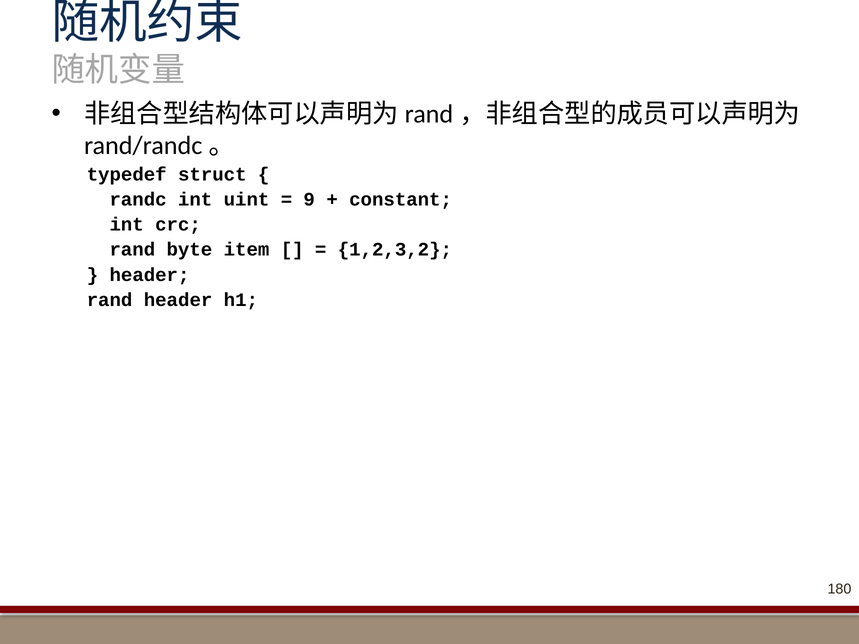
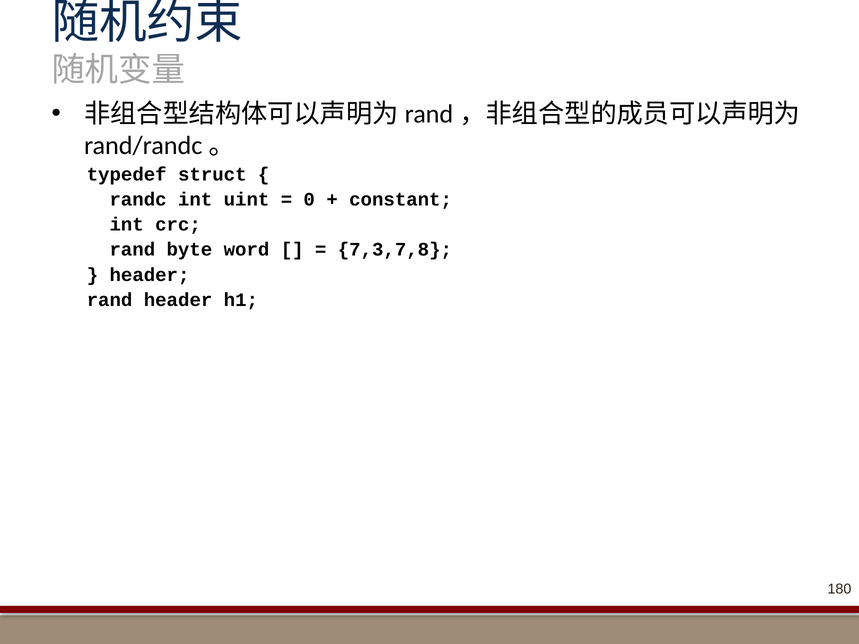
9: 9 -> 0 (309, 199)
item: item -> word (247, 250)
1,2,3,2: 1,2,3,2 -> 7,3,7,8 (395, 250)
